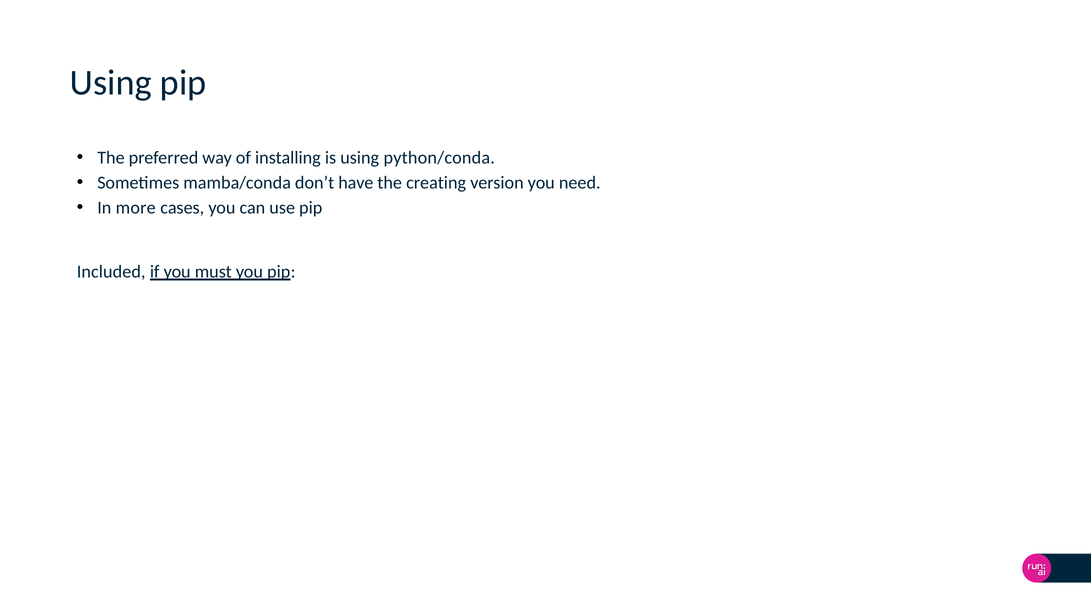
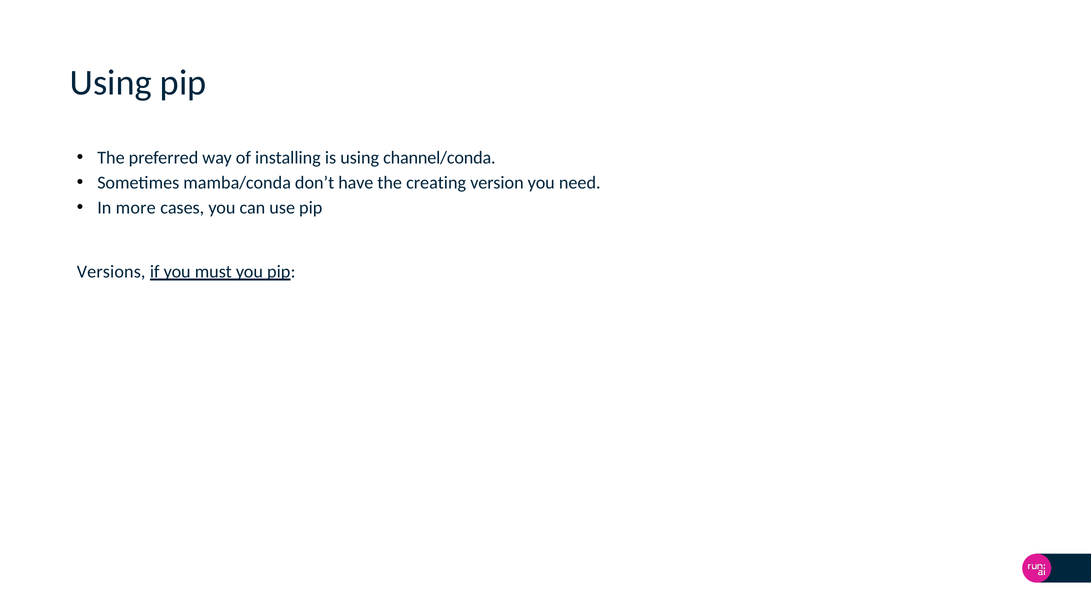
python/conda: python/conda -> channel/conda (439, 158)
Included: Included -> Versions (111, 272)
